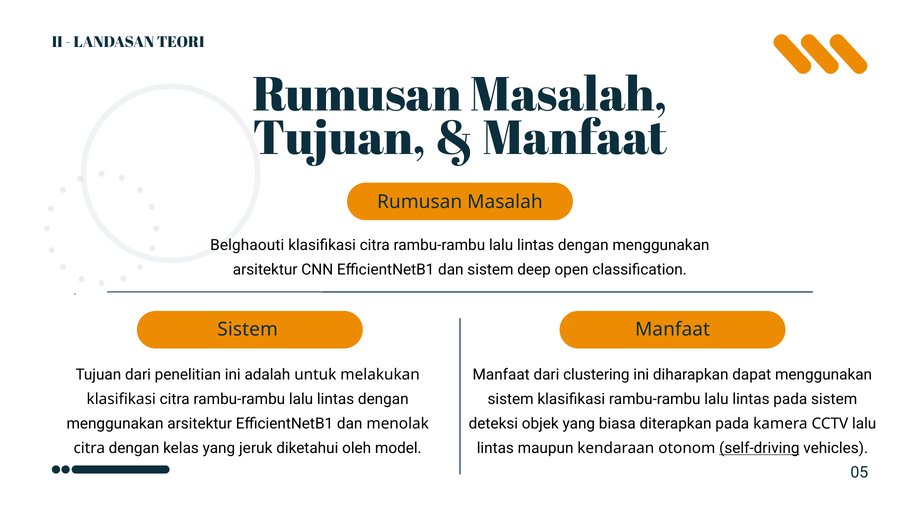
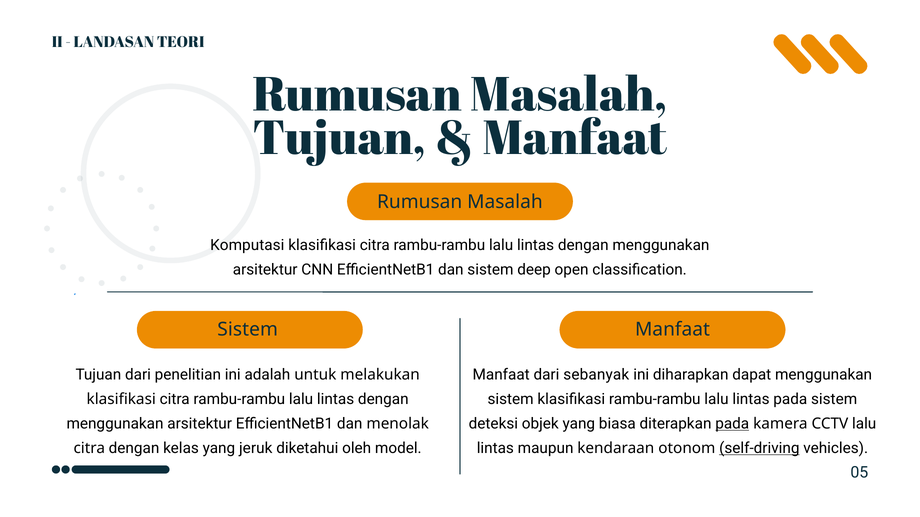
Belghaouti: Belghaouti -> Komputasi (247, 245)
clustering: clustering -> sebanyak (596, 375)
pada underline: none -> present (732, 424)
